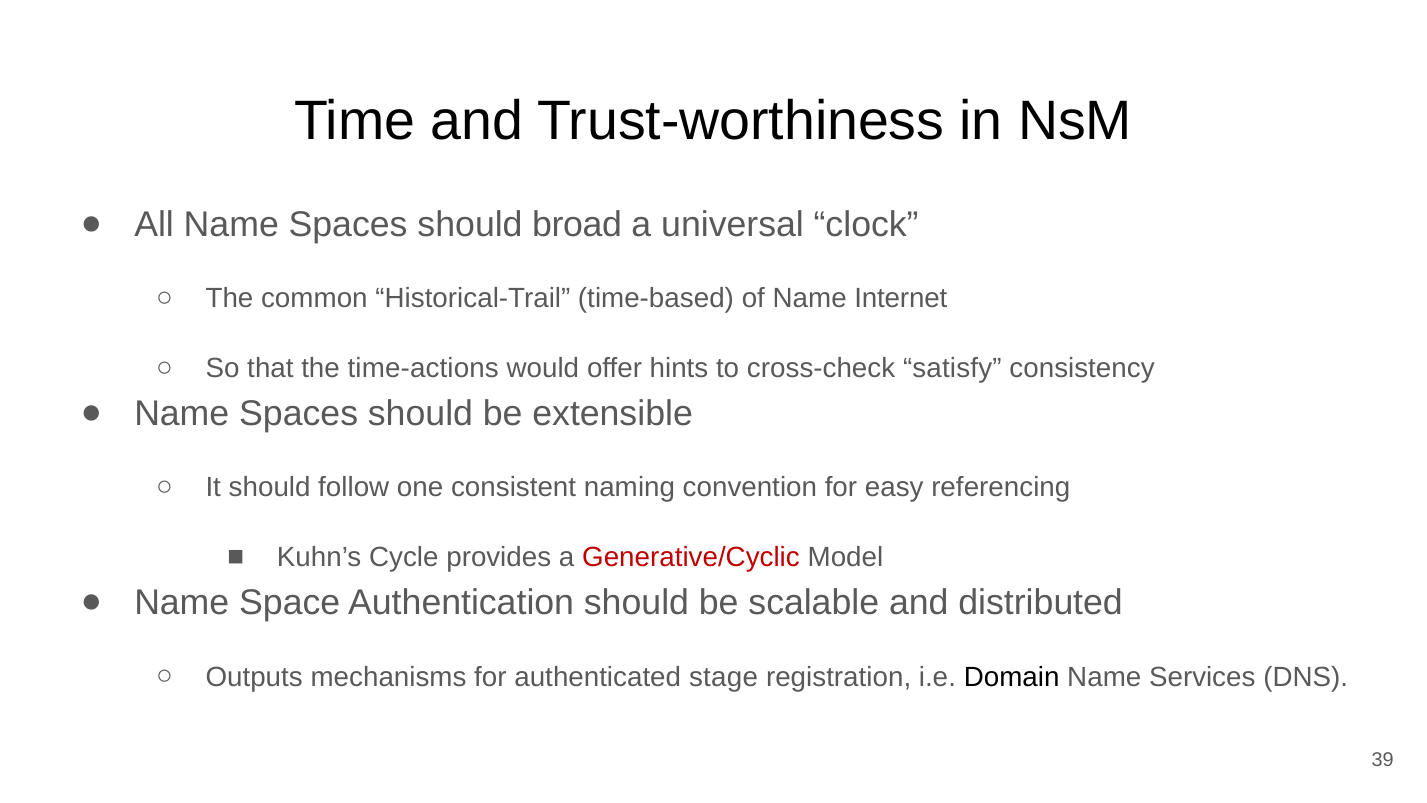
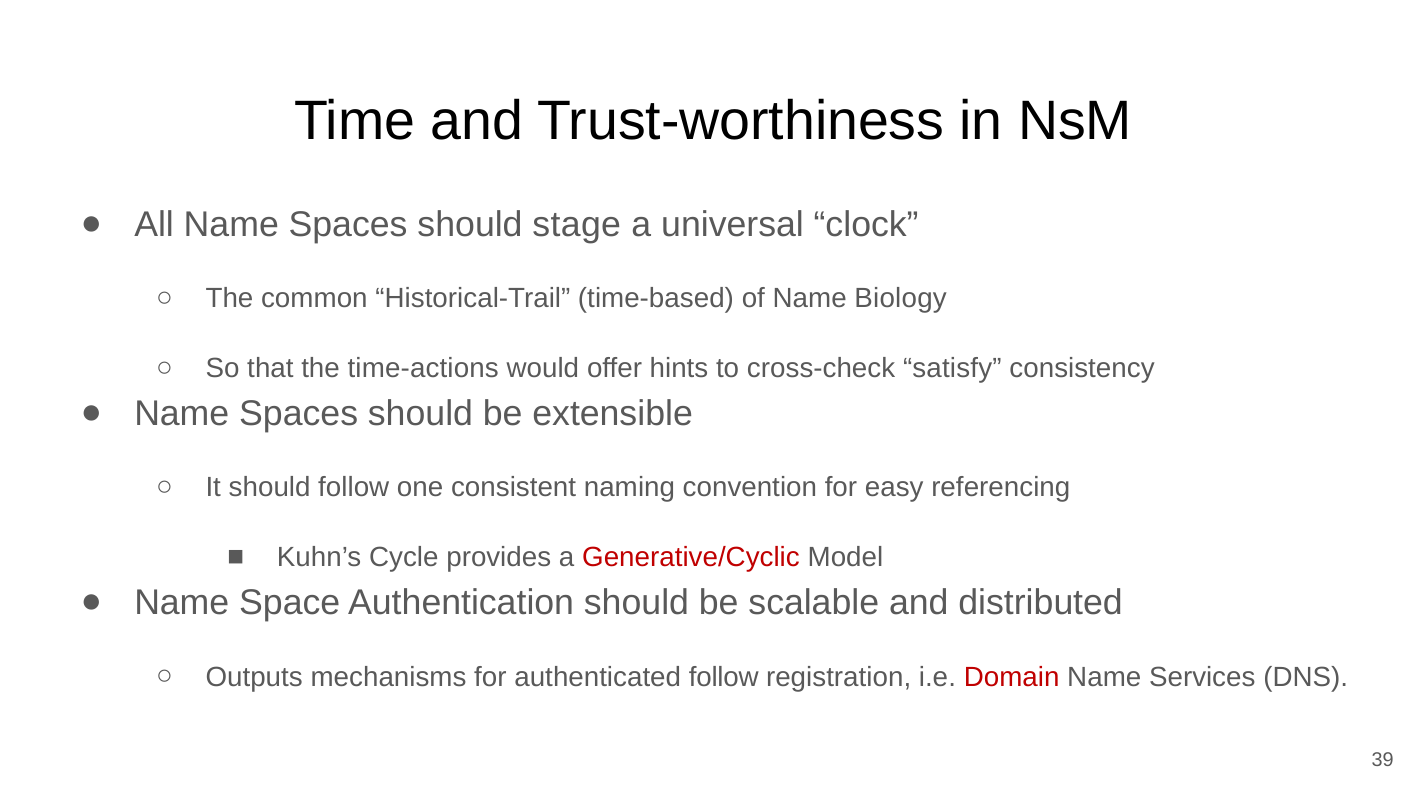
broad: broad -> stage (577, 224)
Internet: Internet -> Biology (901, 299)
authenticated stage: stage -> follow (724, 677)
Domain colour: black -> red (1012, 677)
